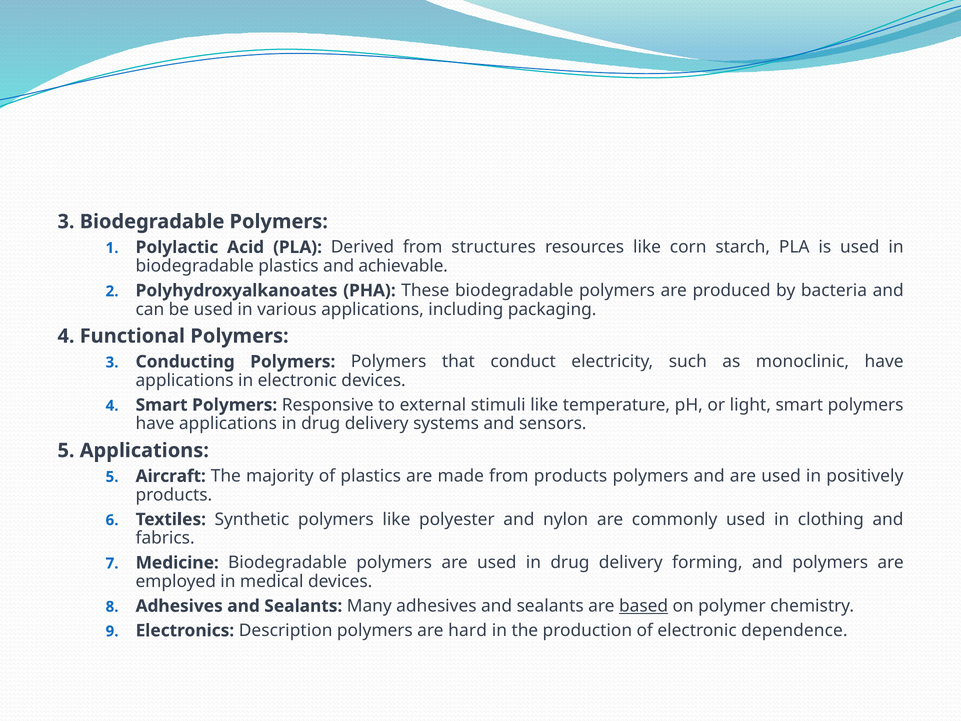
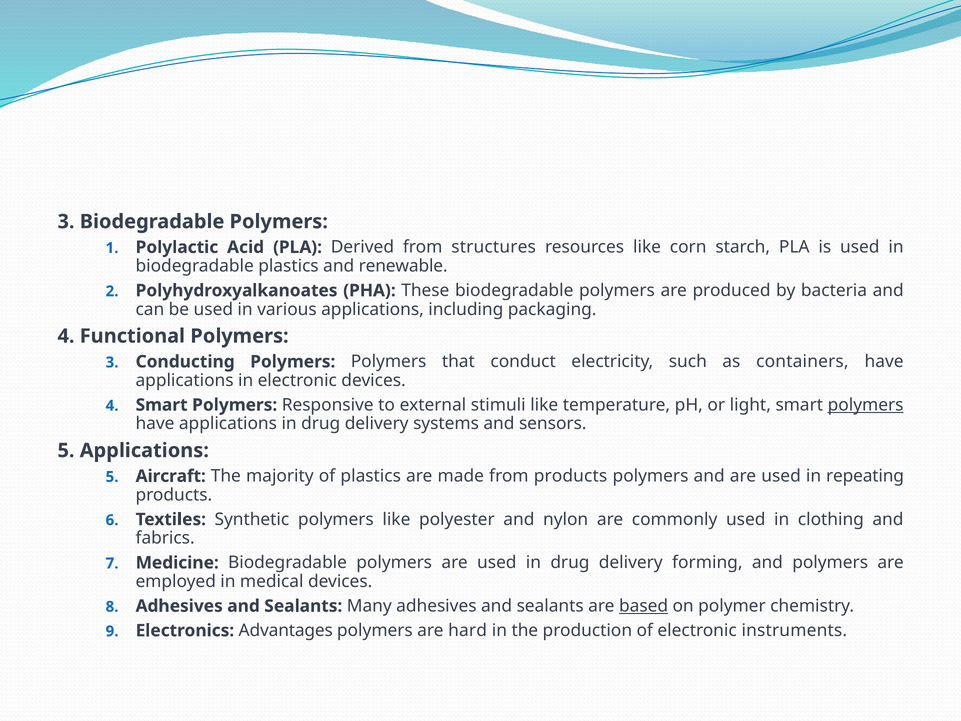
achievable: achievable -> renewable (403, 266)
monoclinic: monoclinic -> containers (802, 362)
polymers underline: none -> present (866, 405)
positively: positively -> repeating (865, 476)
Description: Description -> Advantages (286, 630)
dependence: dependence -> instruments (794, 630)
